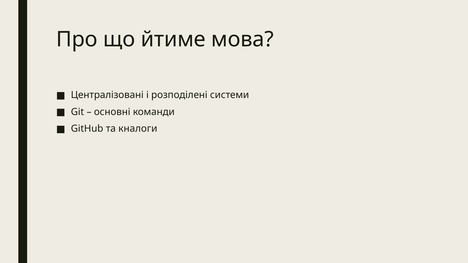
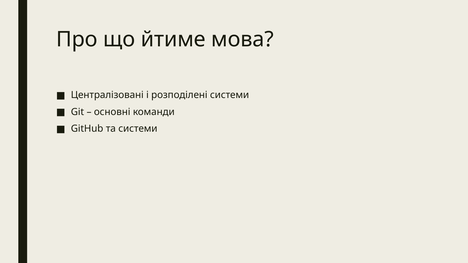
та кналоги: кналоги -> системи (138, 129)
